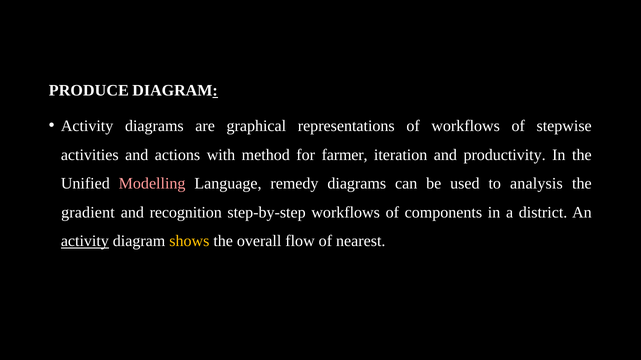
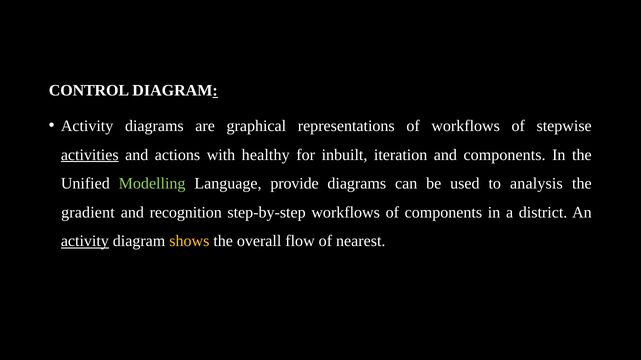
PRODUCE: PRODUCE -> CONTROL (89, 91)
activities underline: none -> present (90, 155)
method: method -> healthy (266, 155)
farmer: farmer -> inbuilt (345, 155)
and productivity: productivity -> components (505, 155)
Modelling colour: pink -> light green (152, 184)
remedy: remedy -> provide (295, 184)
